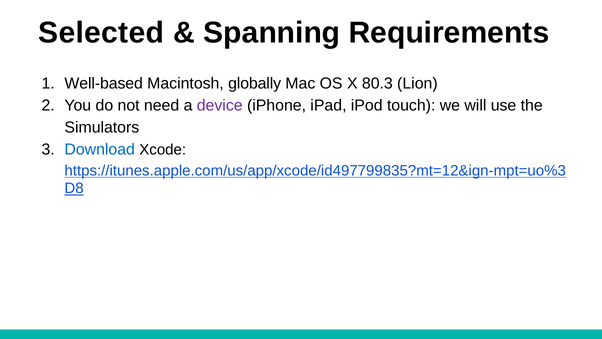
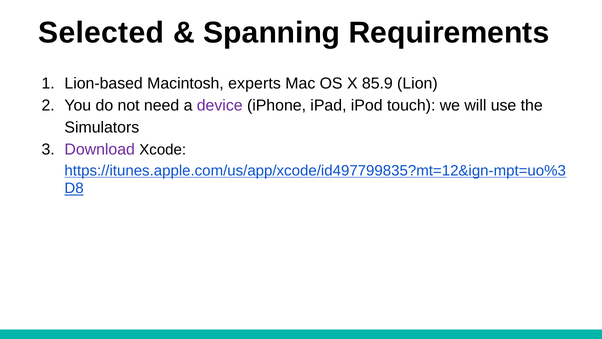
Well-based: Well-based -> Lion-based (104, 83)
globally: globally -> experts (255, 83)
80.3: 80.3 -> 85.9 (377, 83)
Download colour: blue -> purple (100, 149)
